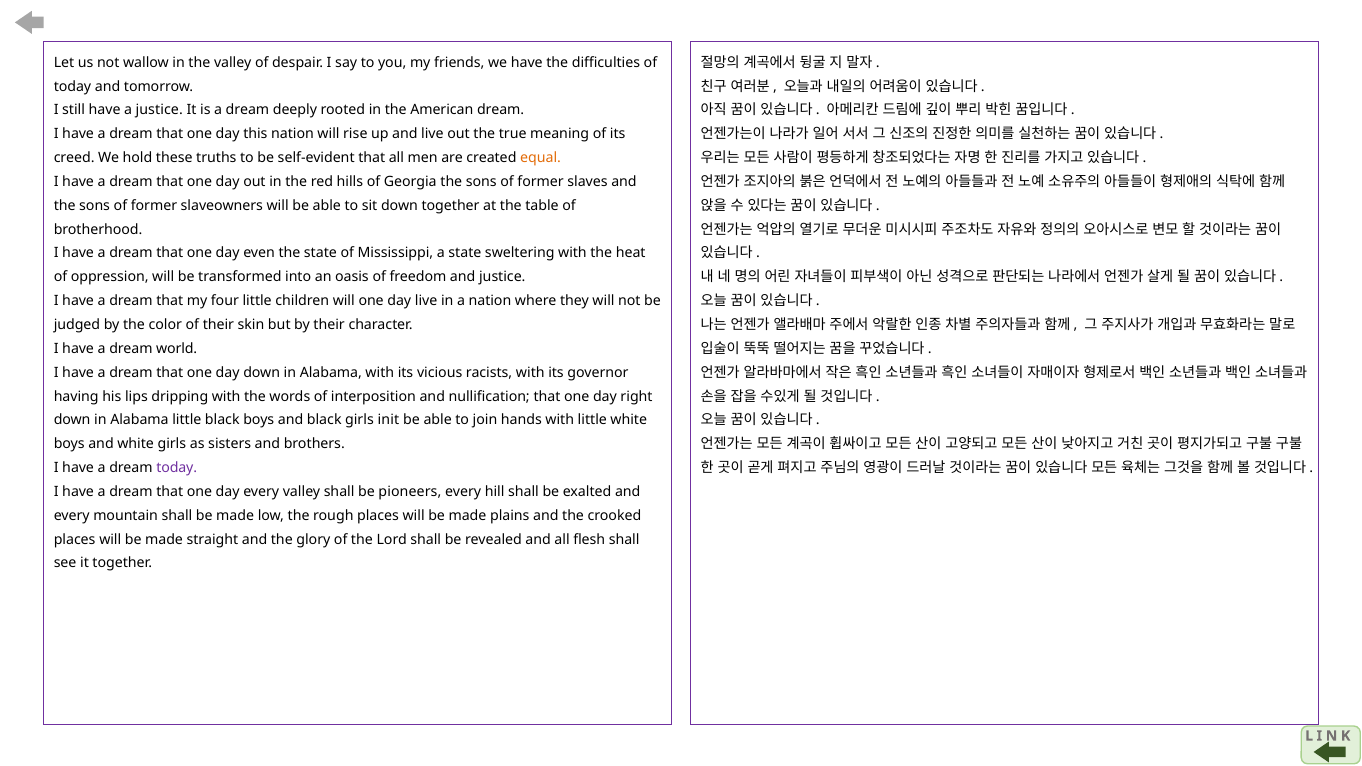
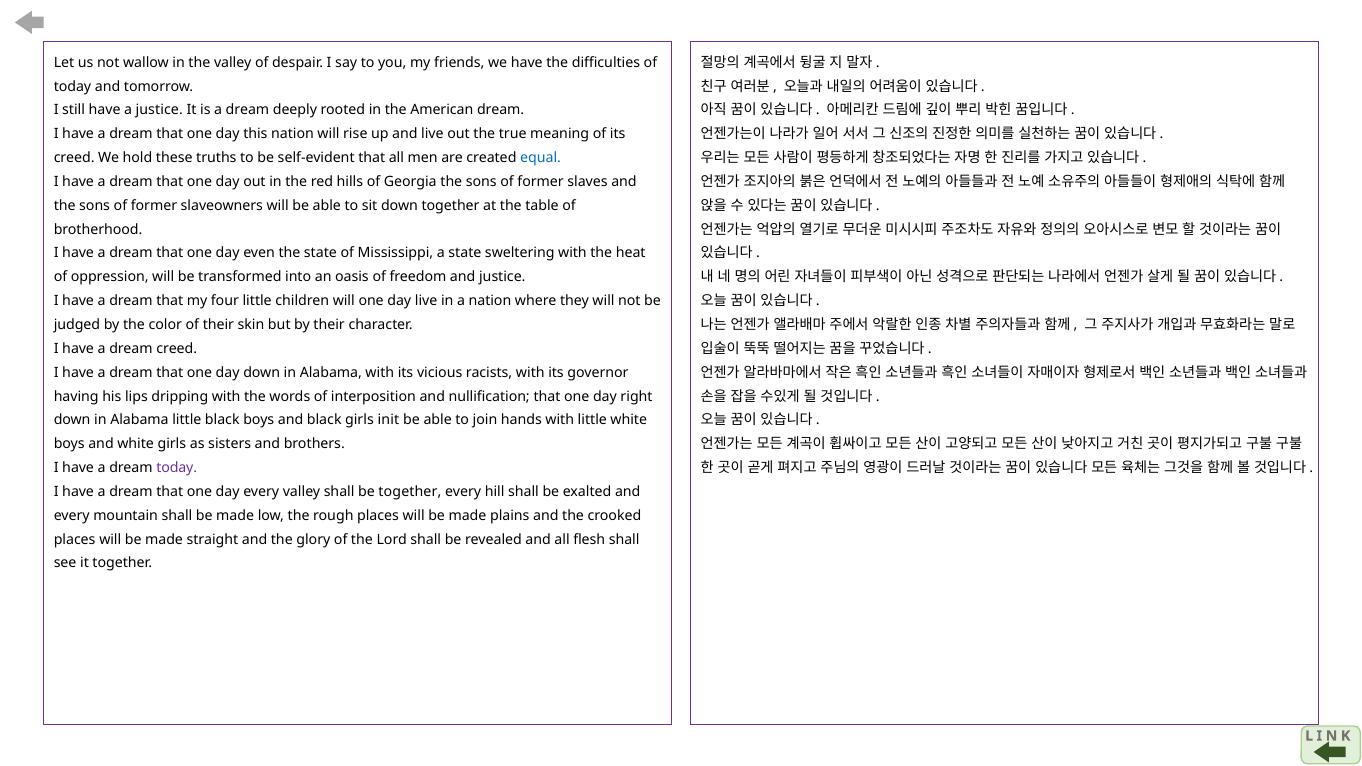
equal colour: orange -> blue (541, 158)
dream world: world -> creed (177, 349)
be pioneers: pioneers -> together (410, 492)
